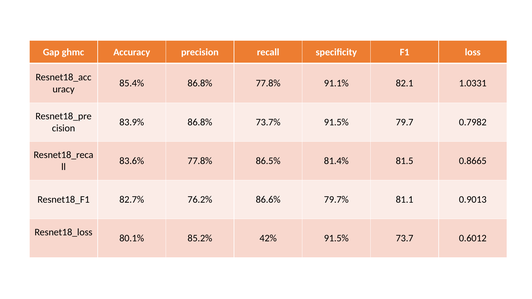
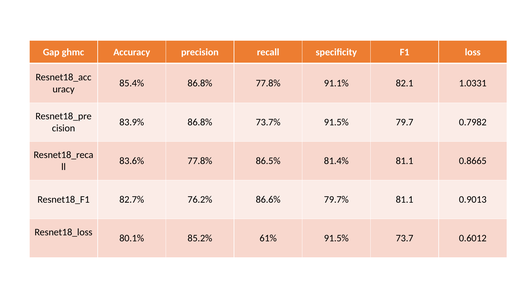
81.4% 81.5: 81.5 -> 81.1 (405, 161)
42%: 42% -> 61% (268, 238)
